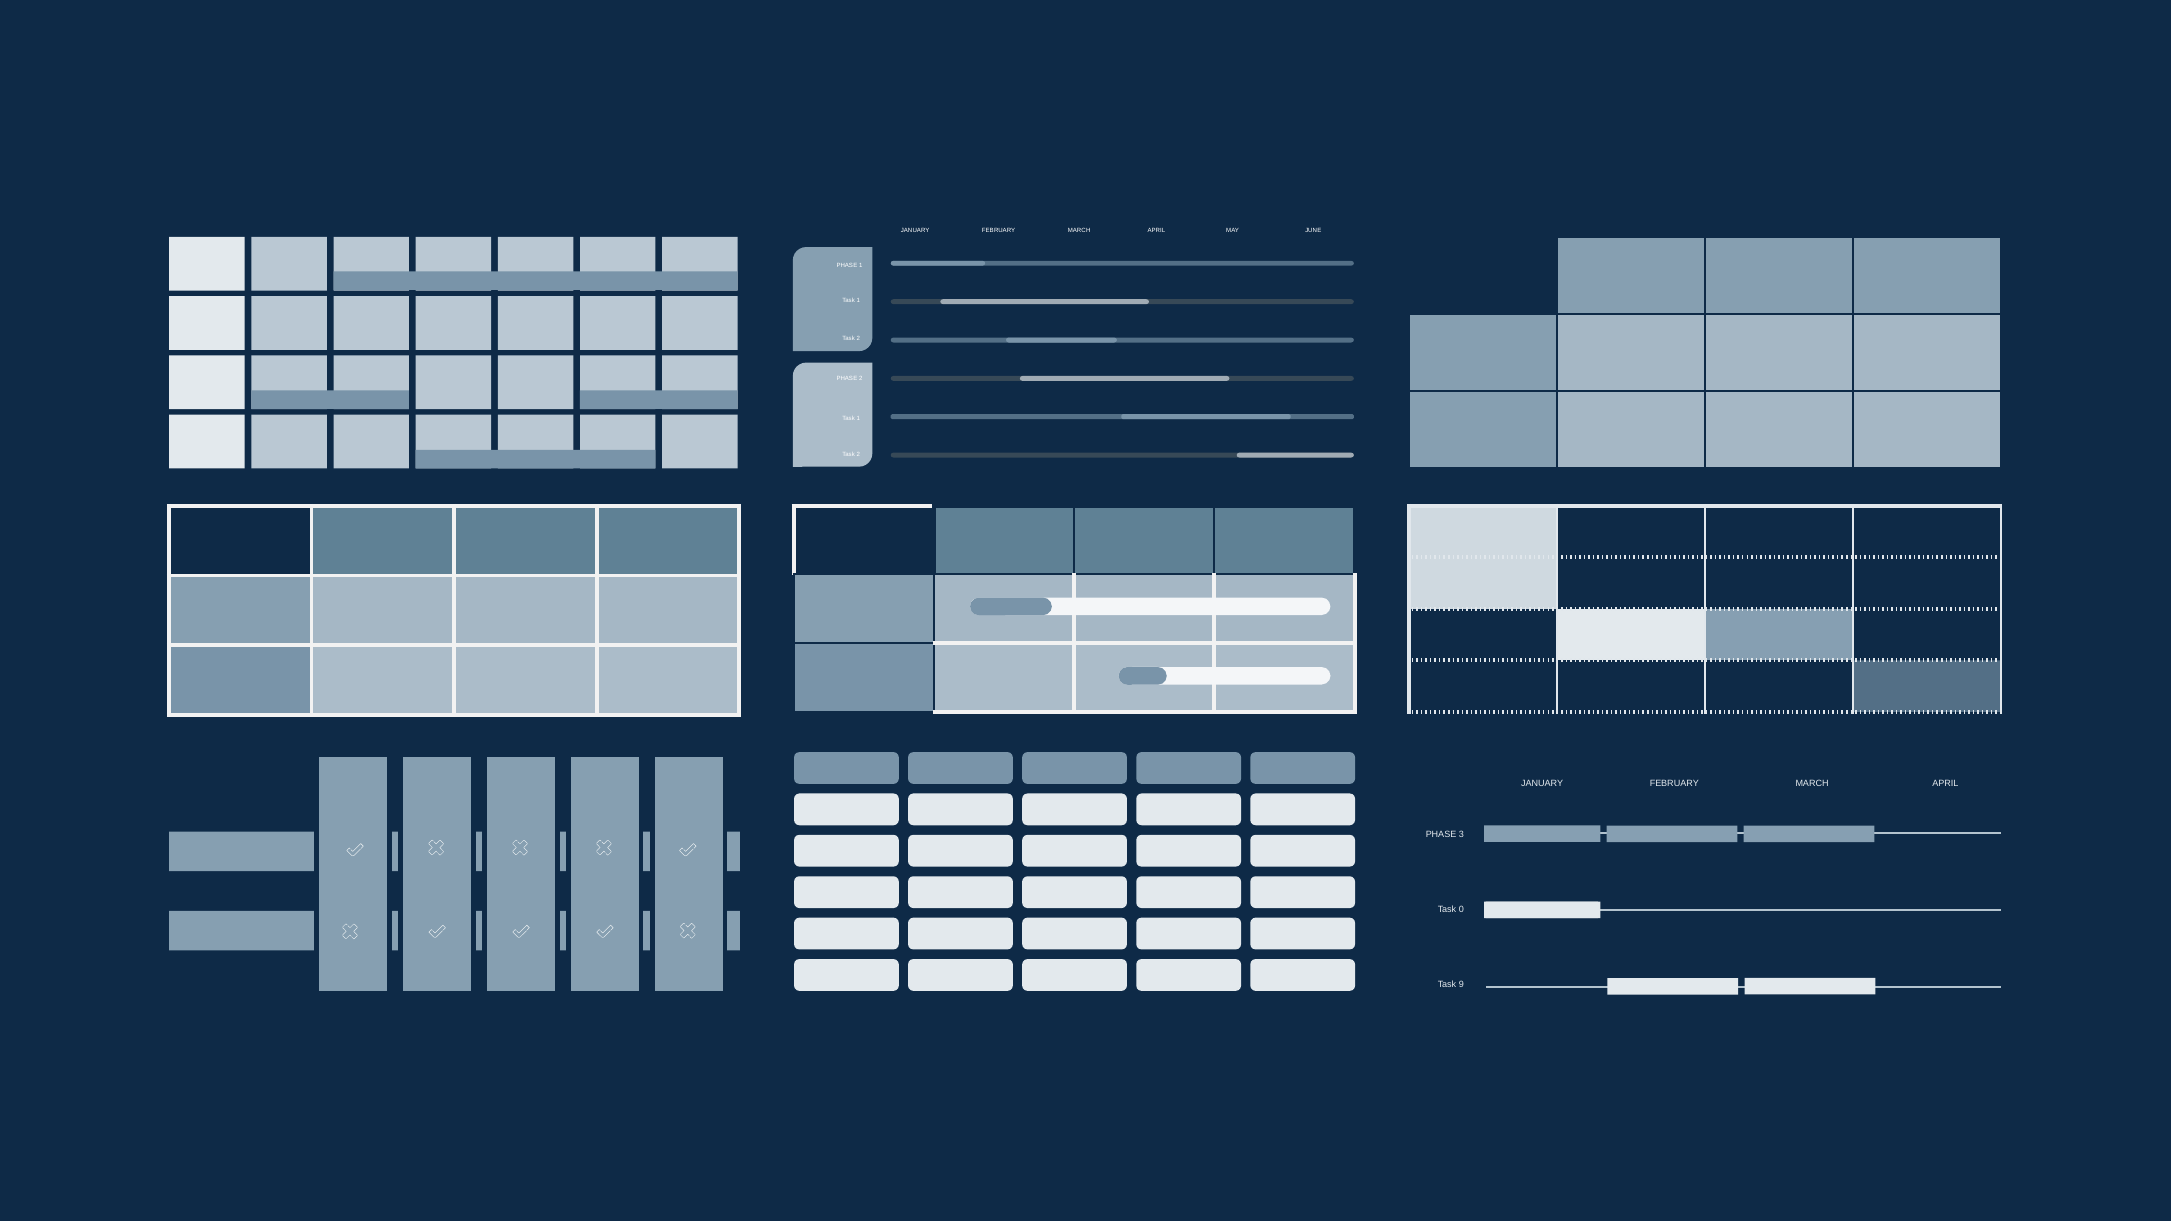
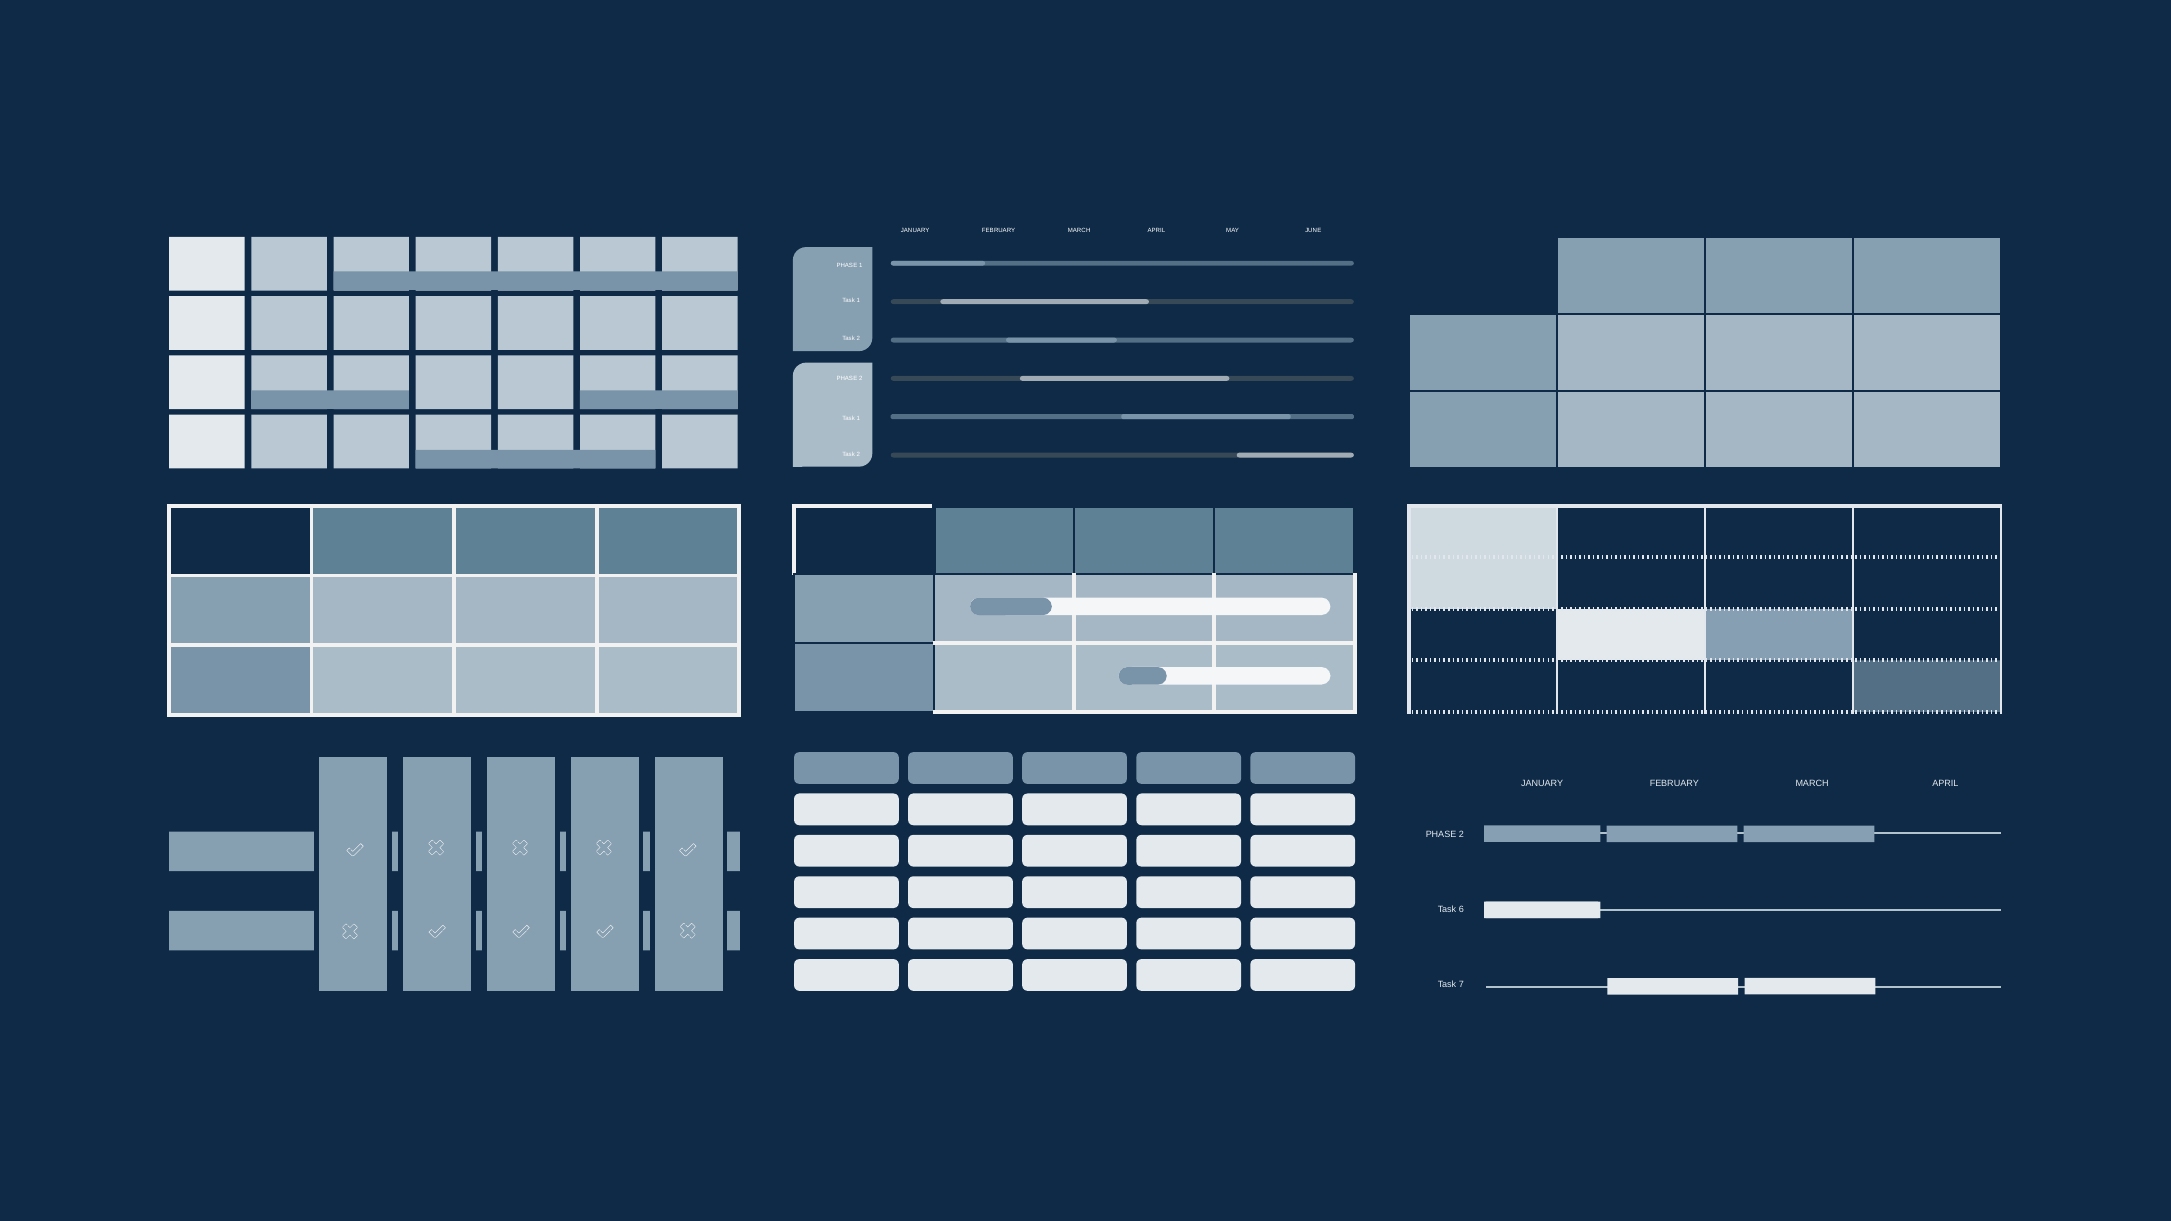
3: 3 -> 2 (1461, 834)
0: 0 -> 6 (1461, 909)
9: 9 -> 7 (1461, 984)
